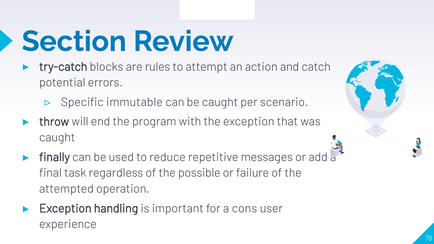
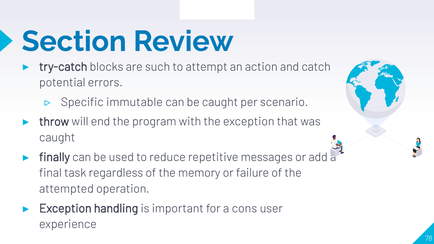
rules: rules -> such (158, 67)
possible: possible -> memory (199, 173)
